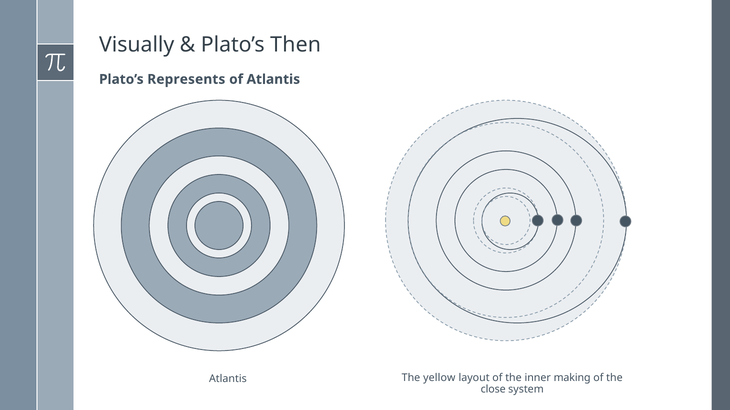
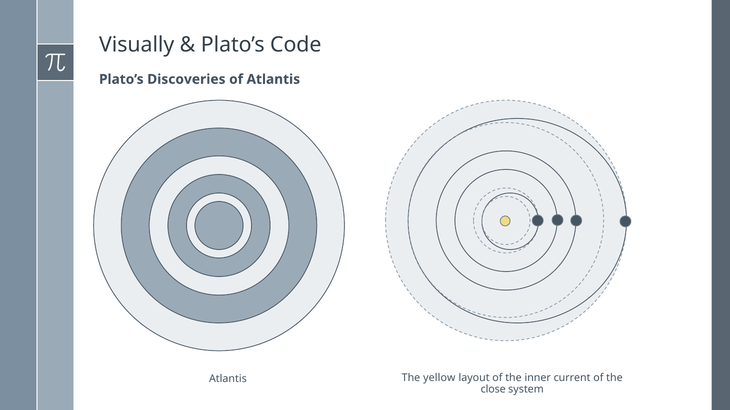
Then: Then -> Code (296, 45)
Represents: Represents -> Discoveries (186, 79)
making: making -> current (572, 378)
